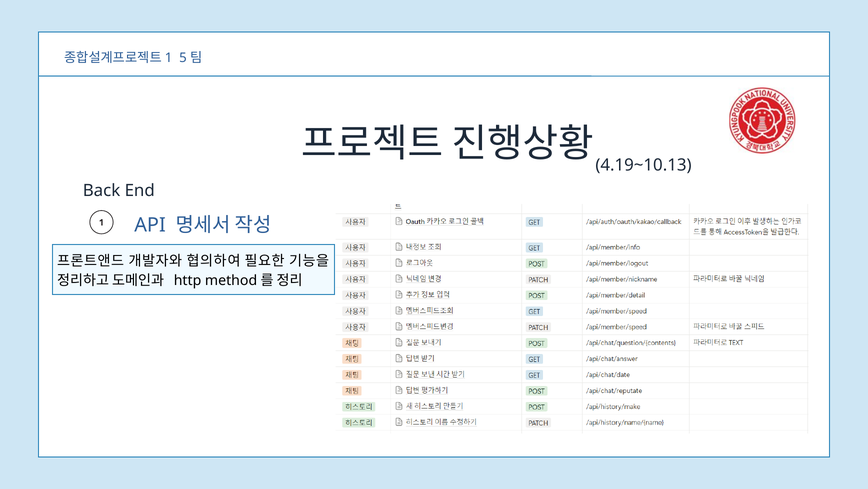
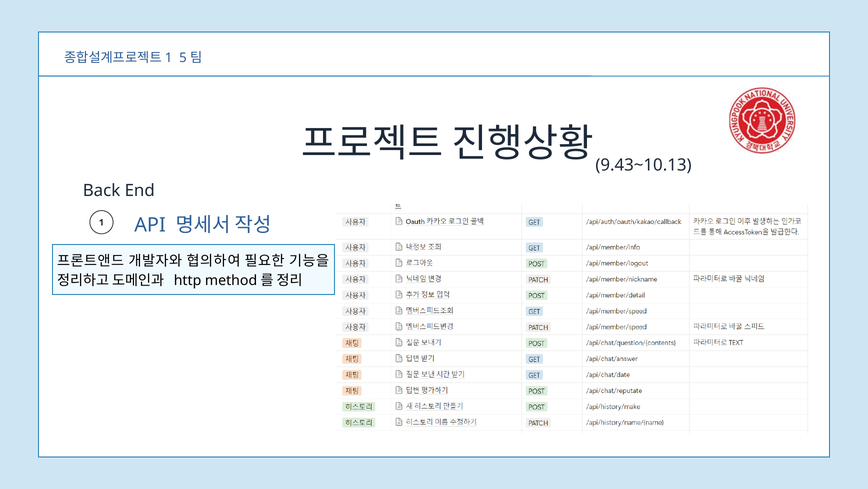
4.19~10.13: 4.19~10.13 -> 9.43~10.13 (643, 165)
